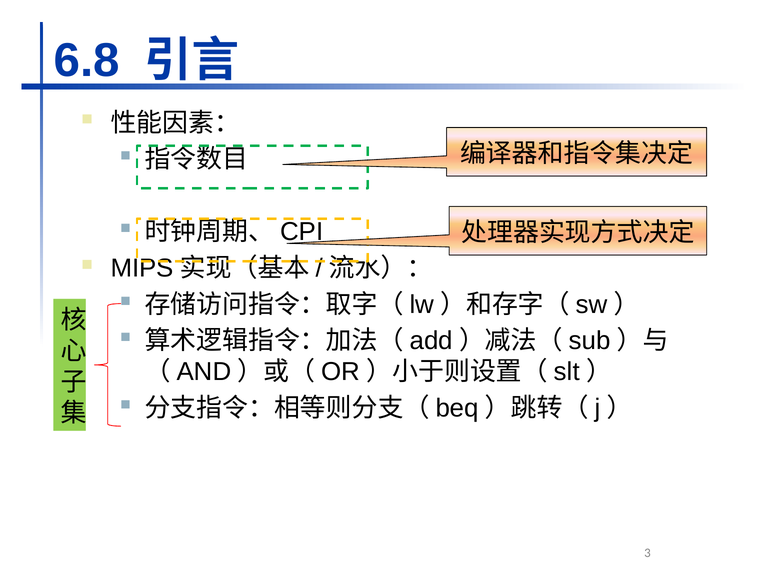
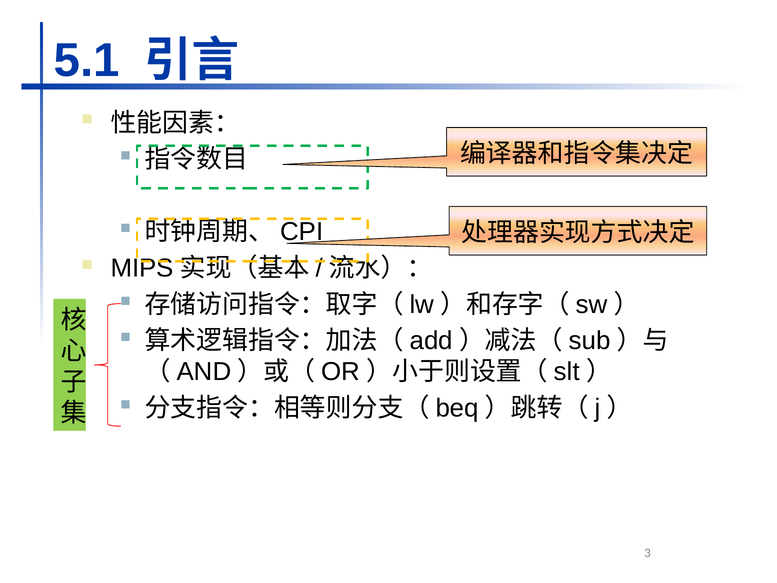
6.8: 6.8 -> 5.1 (87, 61)
